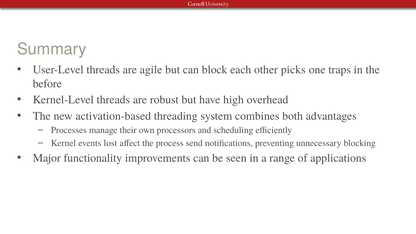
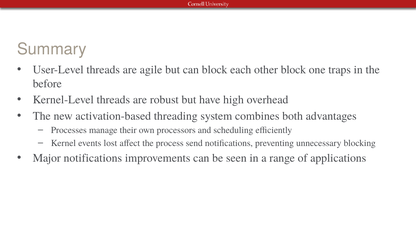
other picks: picks -> block (293, 70)
Major functionality: functionality -> notifications (93, 158)
